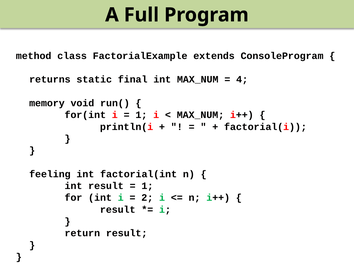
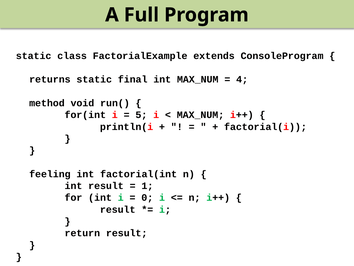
method: method -> static (34, 56)
memory: memory -> method (47, 103)
1: 1 -> 5 (141, 115)
2: 2 -> 0 (147, 197)
